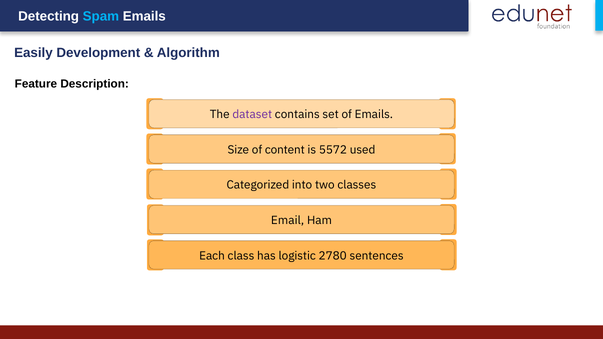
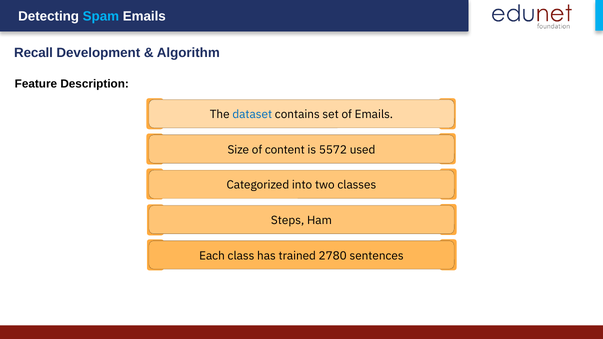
Easily: Easily -> Recall (33, 53)
dataset colour: purple -> blue (252, 115)
Email: Email -> Steps (288, 221)
logistic: logistic -> trained (297, 256)
